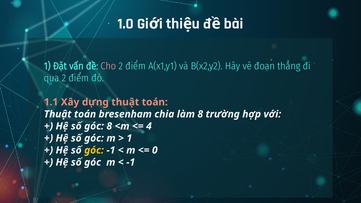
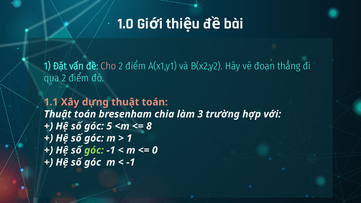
làm 8: 8 -> 3 (200, 114)
góc 8: 8 -> 5 (109, 126)
4: 4 -> 8 (149, 126)
góc colour: yellow -> light green (94, 150)
